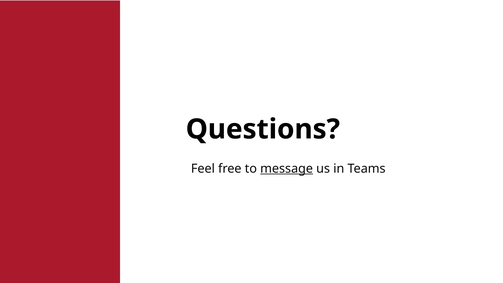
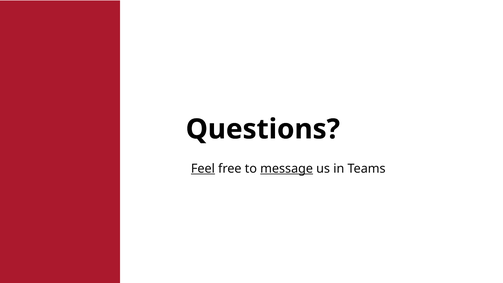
Feel underline: none -> present (203, 169)
